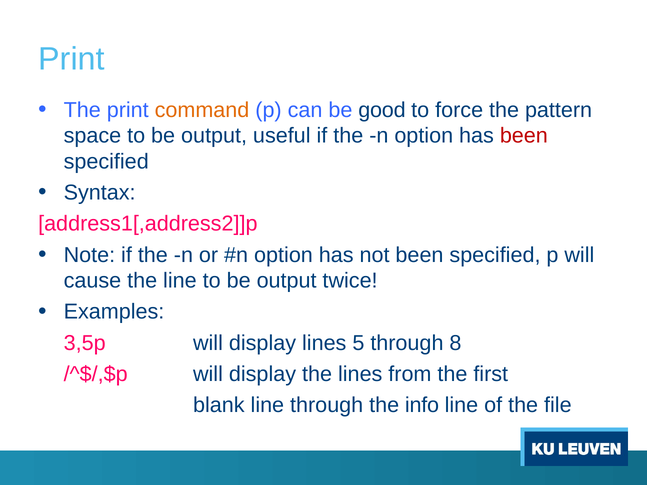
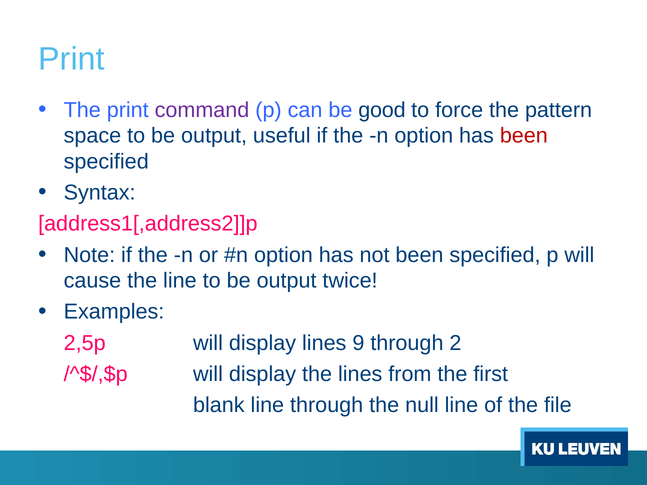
command colour: orange -> purple (202, 110)
3,5p: 3,5p -> 2,5p (85, 343)
5: 5 -> 9 (358, 343)
8: 8 -> 2 (455, 343)
info: info -> null (422, 405)
